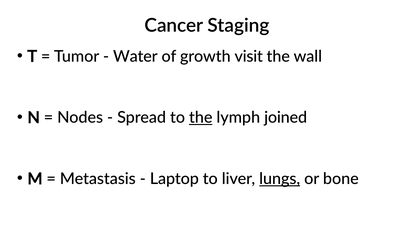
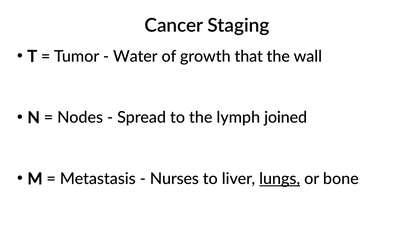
visit: visit -> that (249, 56)
the underline: present -> none (201, 118)
Laptop: Laptop -> Nurses (174, 179)
